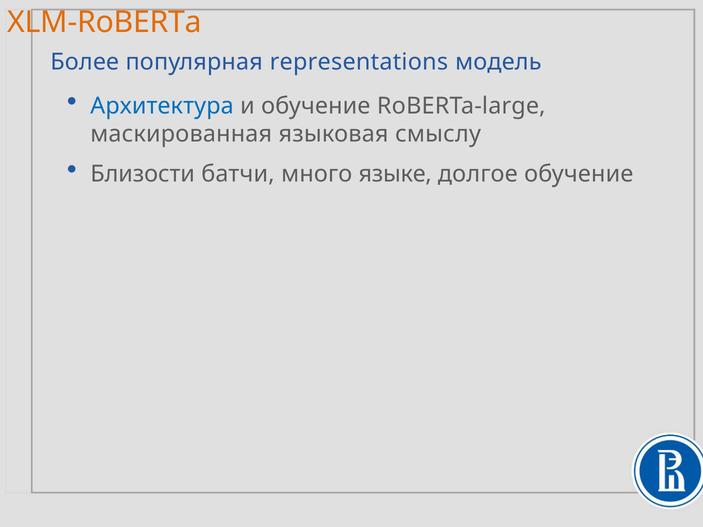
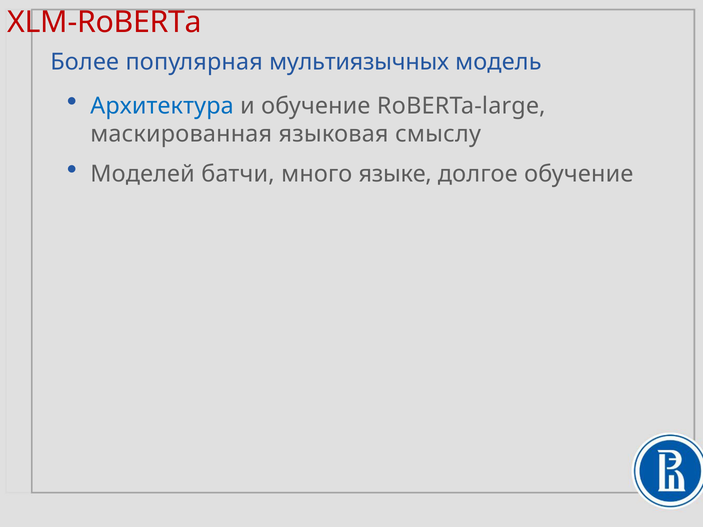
XLM-RoBERTa colour: orange -> red (105, 22)
representations: representations -> мультиязычных (359, 62)
Близости: Близости -> Моделей (143, 174)
